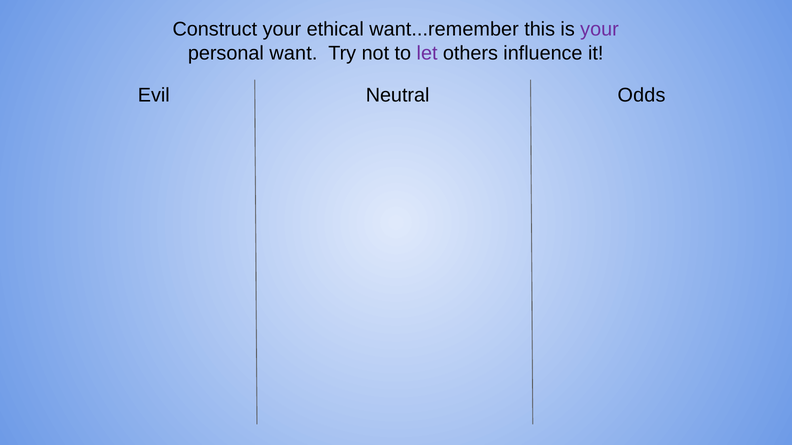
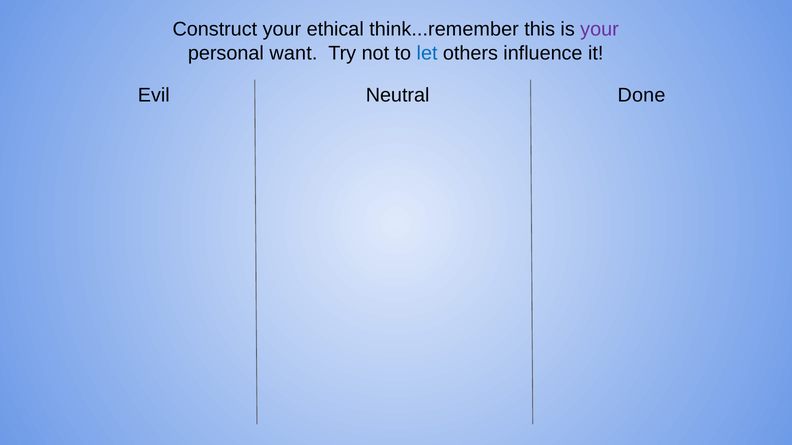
want...remember: want...remember -> think...remember (444, 29)
let colour: purple -> blue (427, 53)
Odds: Odds -> Done (641, 95)
